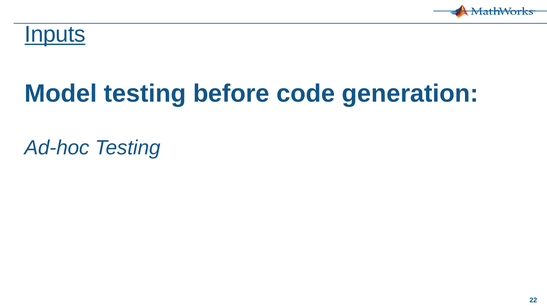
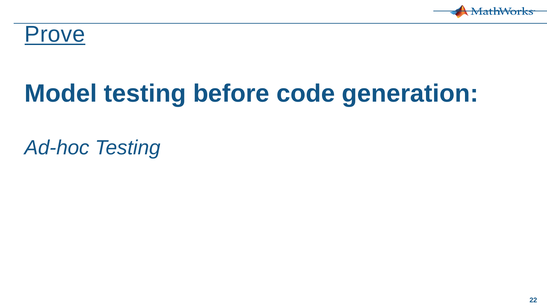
Inputs: Inputs -> Prove (55, 34)
